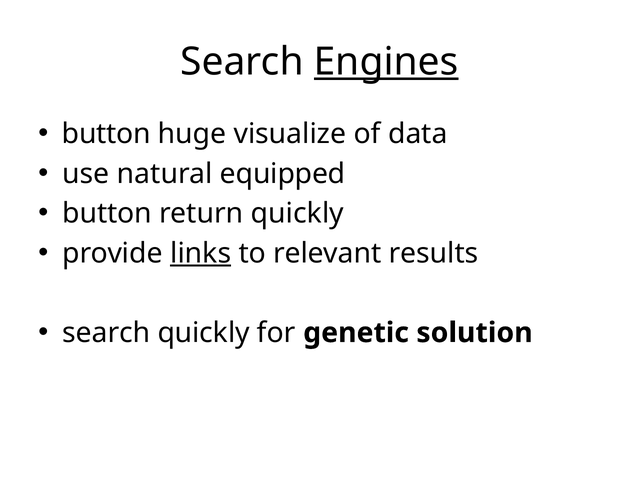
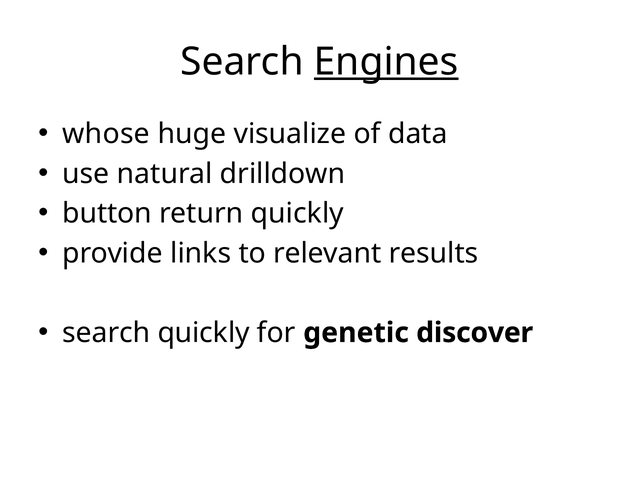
button: button -> whose (106, 134)
equipped: equipped -> drilldown (283, 174)
links underline: present -> none (201, 253)
solution: solution -> discover (475, 333)
